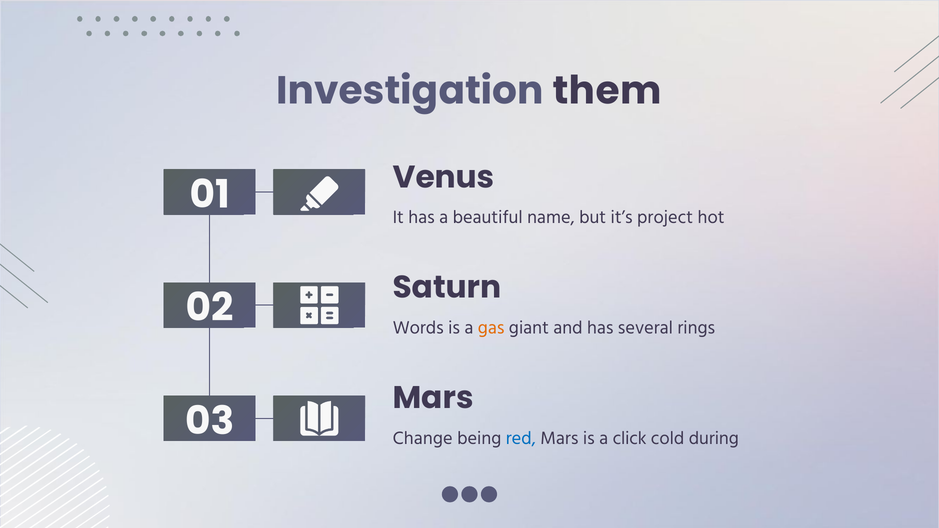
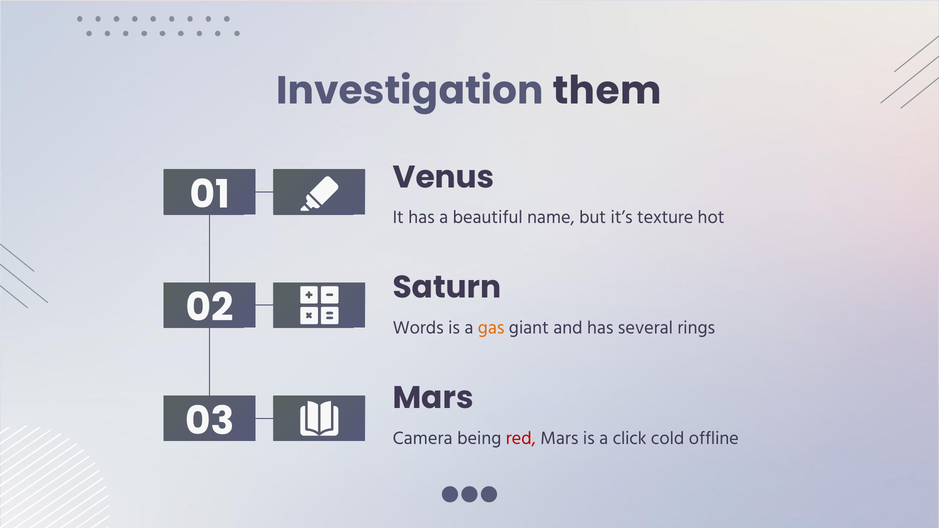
project: project -> texture (665, 217)
Change: Change -> Camera (423, 438)
red colour: blue -> red (521, 438)
during: during -> offline (714, 438)
